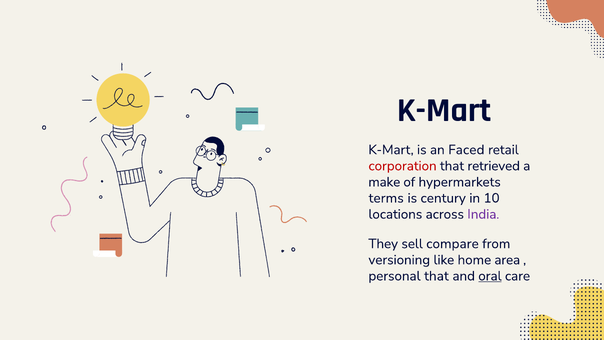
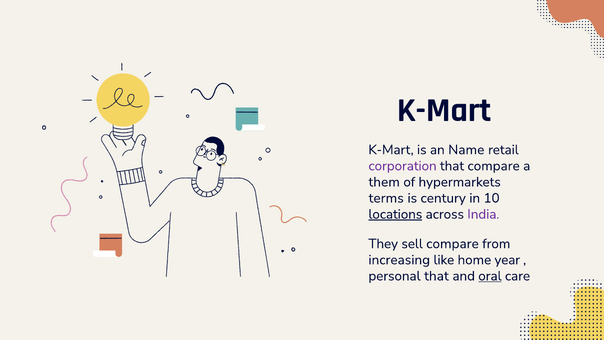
Faced: Faced -> Name (466, 150)
corporation colour: red -> purple (403, 166)
that retrieved: retrieved -> compare (494, 166)
make: make -> them (384, 182)
locations underline: none -> present (395, 214)
versioning: versioning -> increasing (399, 260)
area: area -> year (507, 260)
